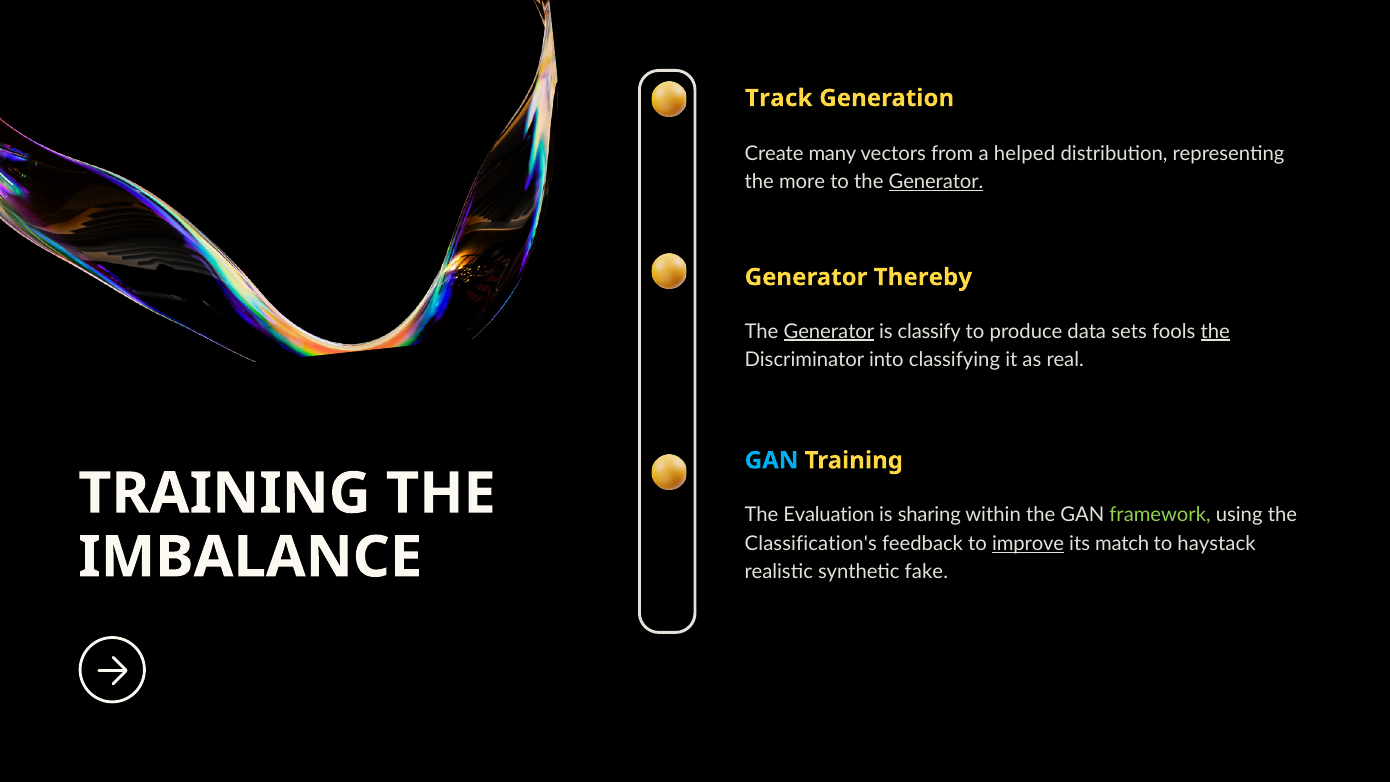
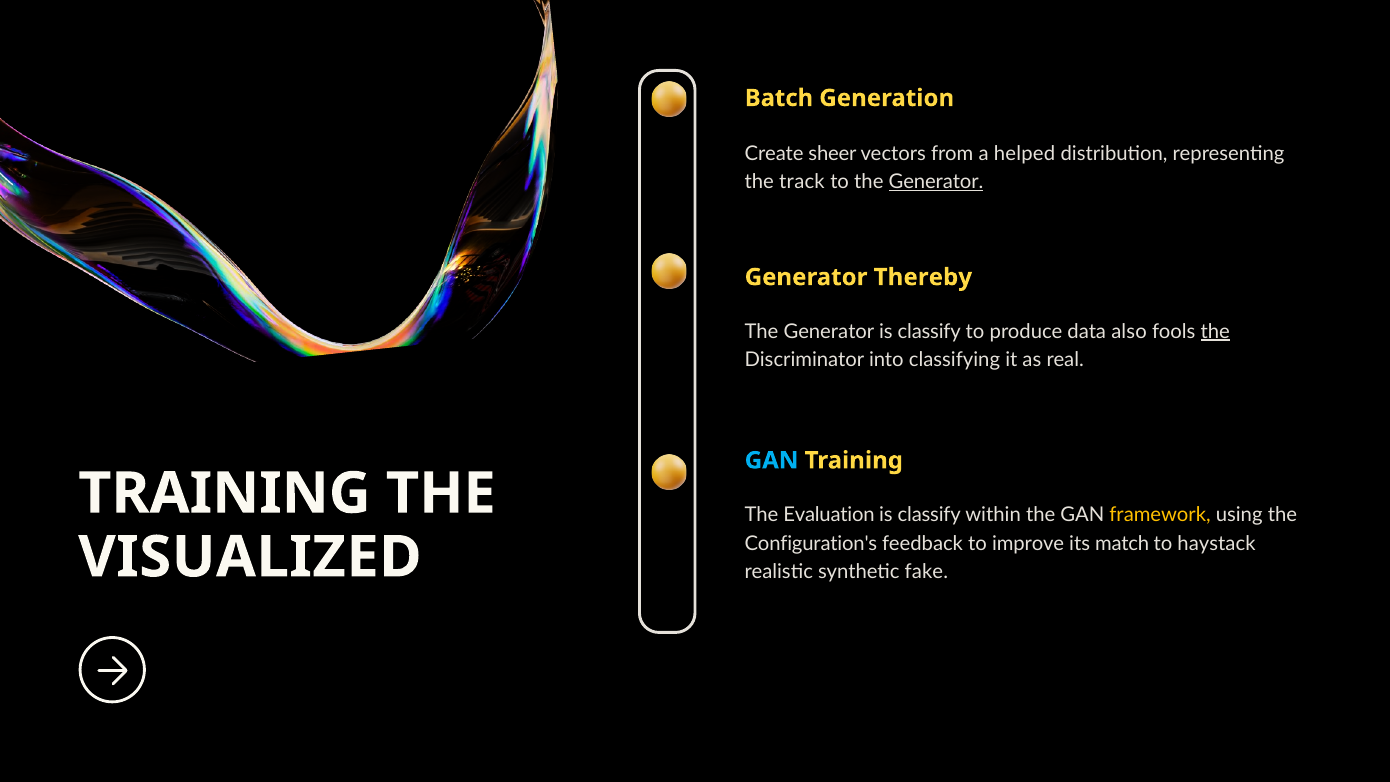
Track: Track -> Batch (779, 98)
many: many -> sheer (832, 153)
more: more -> track (802, 182)
Generator underline: present -> none (829, 331)
sets: sets -> also (1129, 331)
sharing: sharing -> classify (929, 515)
framework colour: light green -> yellow (1160, 515)
Classification's: Classification's -> Configuration's (811, 544)
improve underline: present -> none (1028, 544)
IMBALANCE: IMBALANCE -> VISUALIZED (250, 557)
